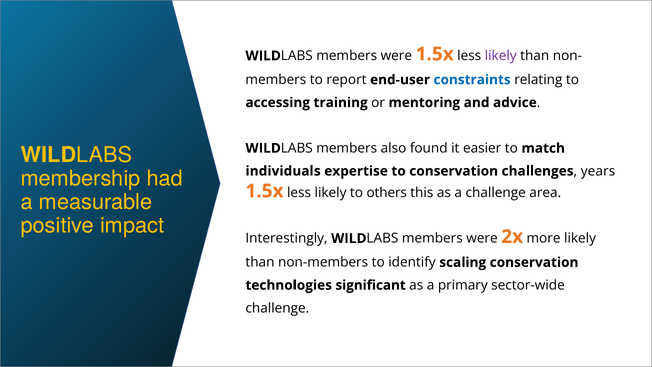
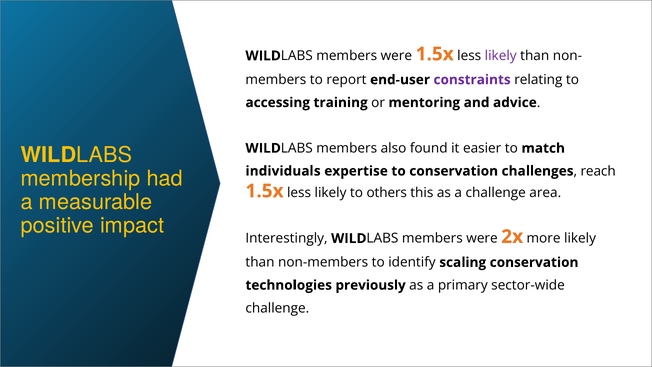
constraints colour: blue -> purple (472, 80)
years: years -> reach (598, 171)
significant: significant -> previously (371, 285)
